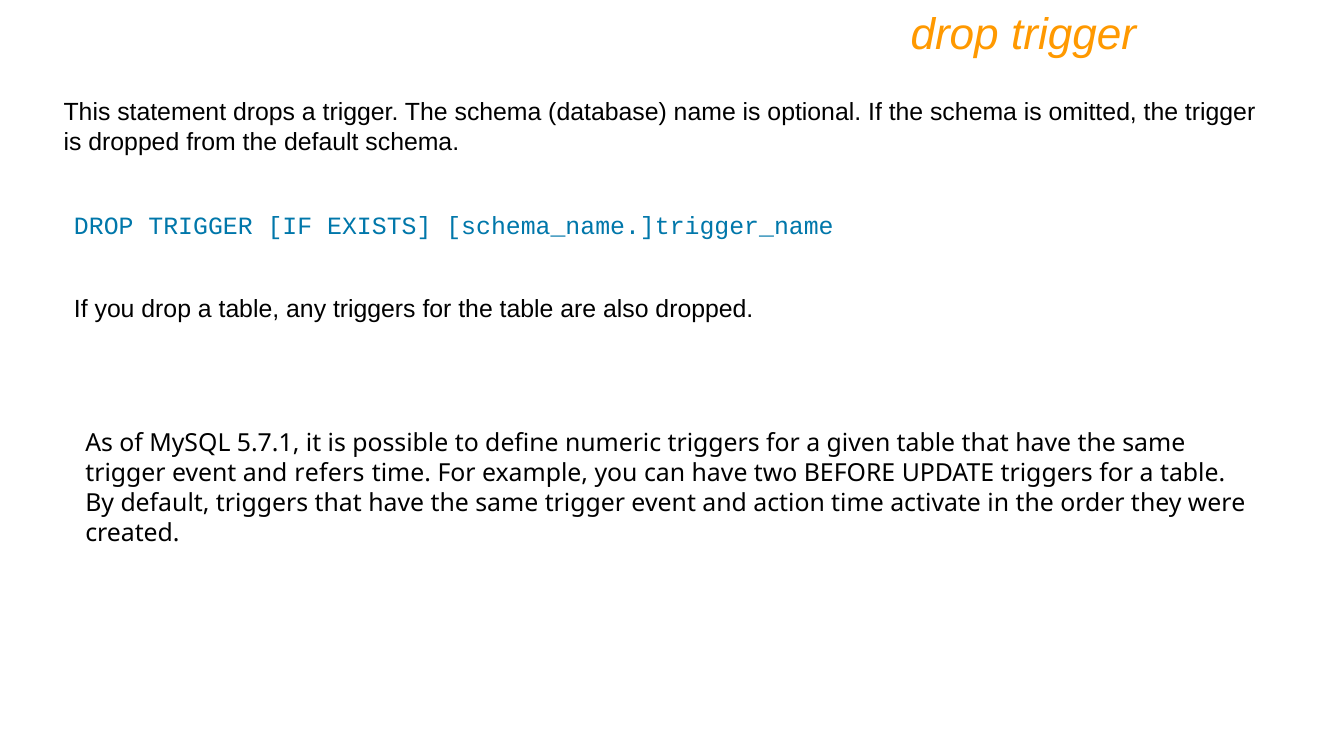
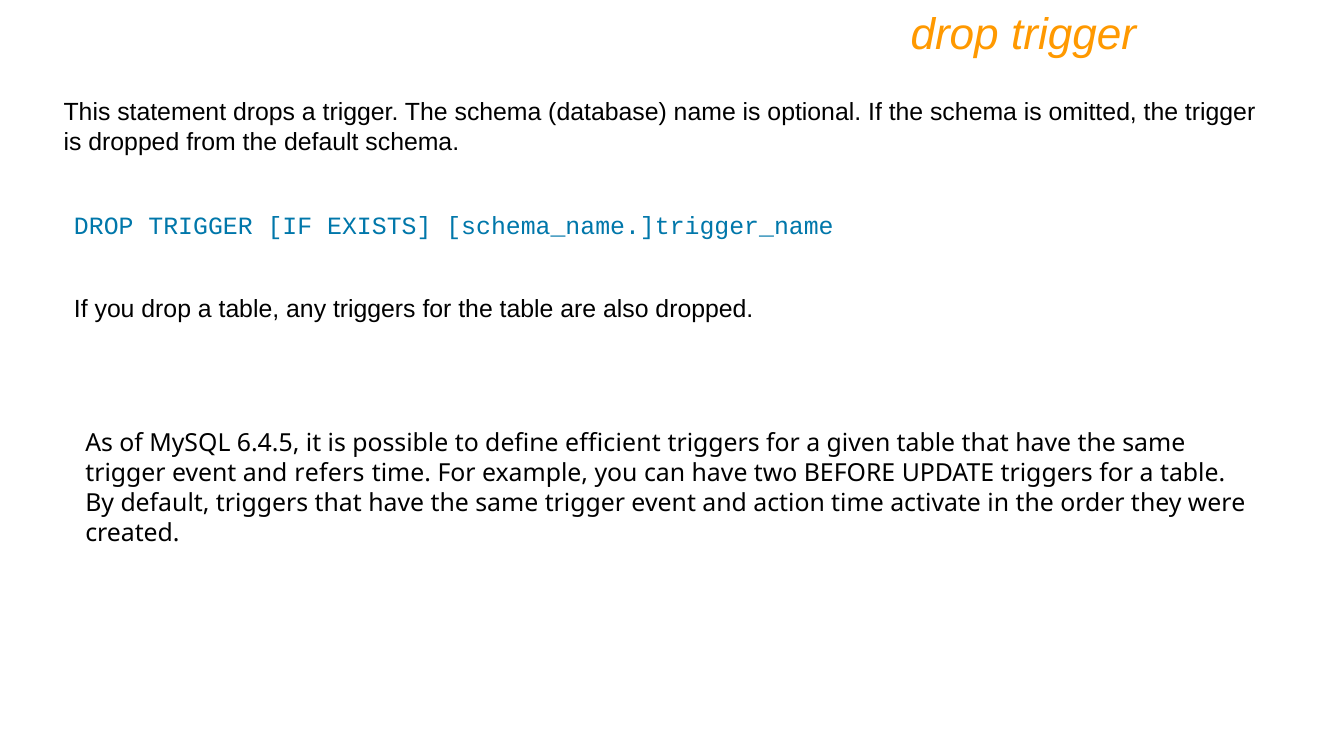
5.7.1: 5.7.1 -> 6.4.5 (268, 444)
numeric: numeric -> efficient (613, 444)
